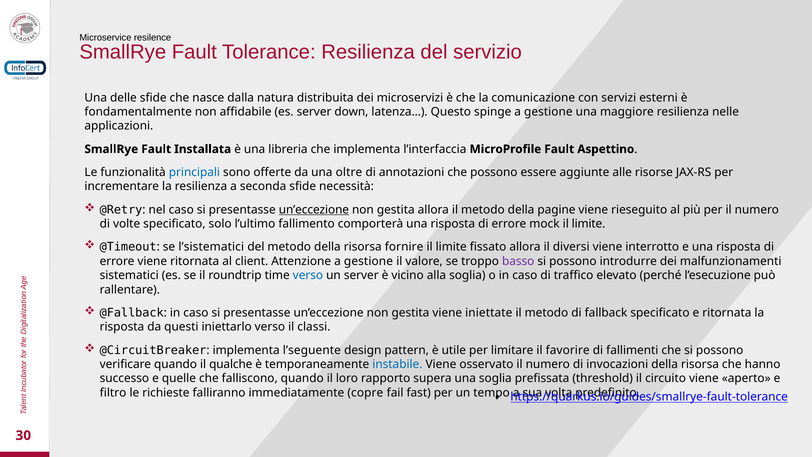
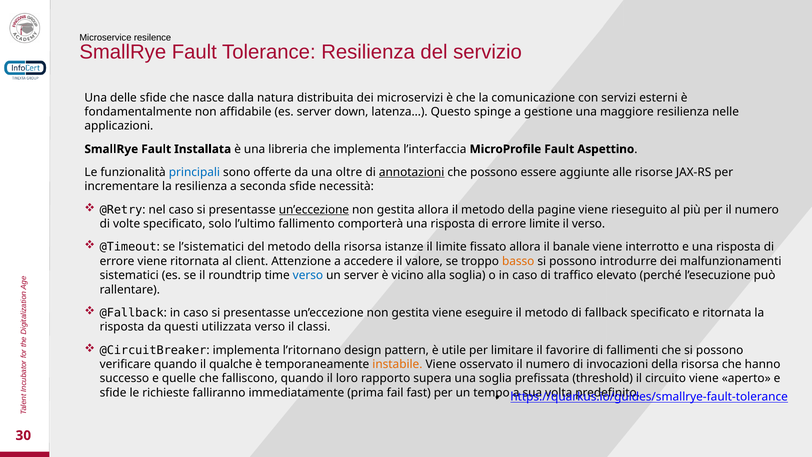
annotazioni underline: none -> present (412, 172)
errore mock: mock -> limite (545, 224)
limite: limite -> verso (589, 224)
fornire: fornire -> istanze (404, 247)
diversi: diversi -> banale (571, 247)
Attenzione a gestione: gestione -> accedere (369, 261)
basso colour: purple -> orange (518, 261)
iniettate: iniettate -> eseguire (489, 313)
iniettarlo: iniettarlo -> utilizzata (227, 327)
l’seguente: l’seguente -> l’ritornano (312, 350)
instabile colour: blue -> orange (397, 364)
filtro: filtro -> sfide (113, 393)
copre: copre -> prima (365, 393)
